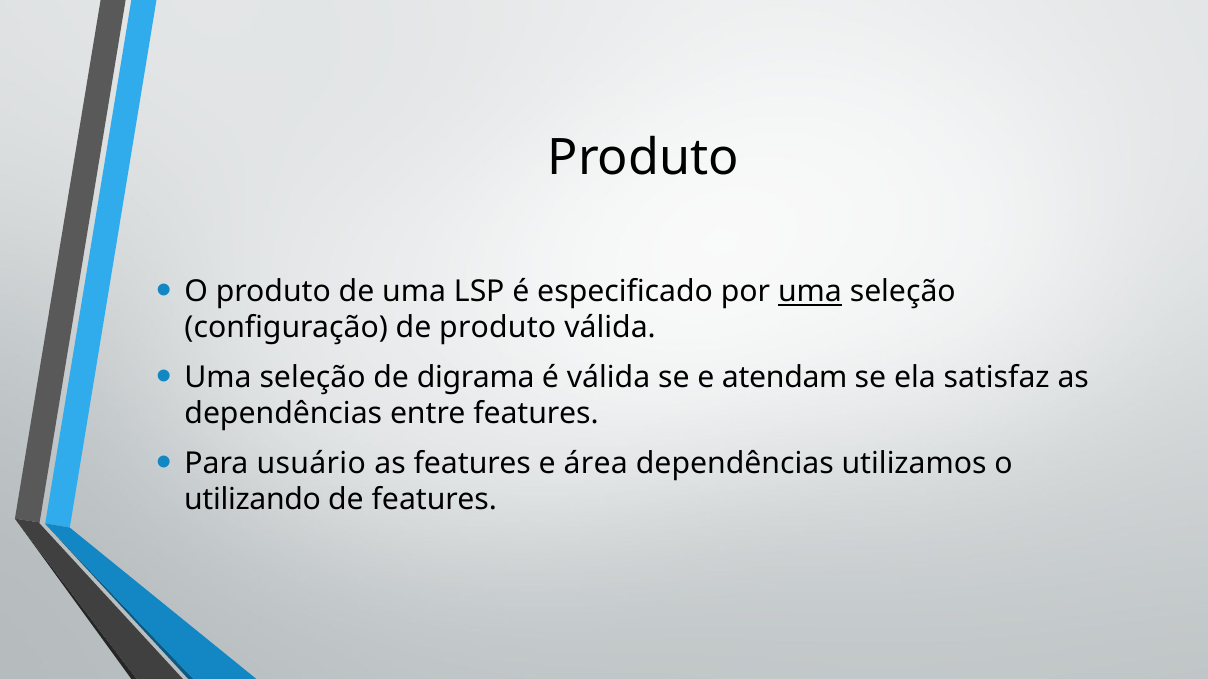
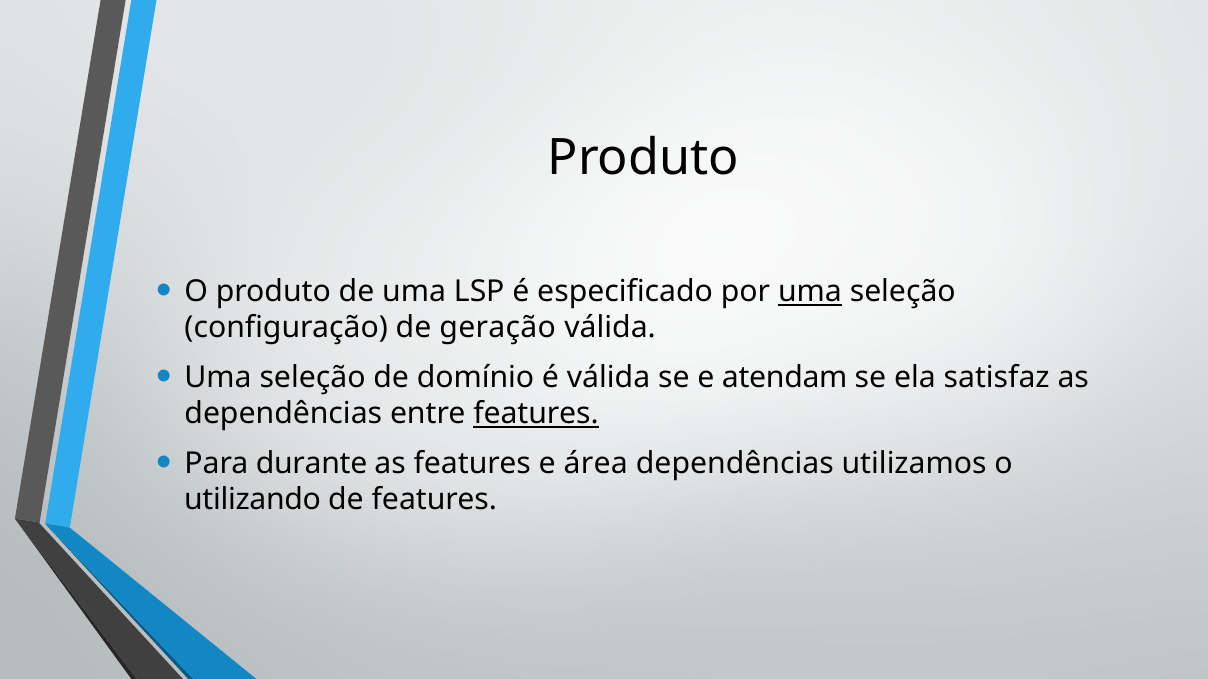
de produto: produto -> geração (498, 328)
digrama: digrama -> domínio (476, 378)
features underline: none -> present (536, 414)
usuário: usuário -> durante (312, 464)
